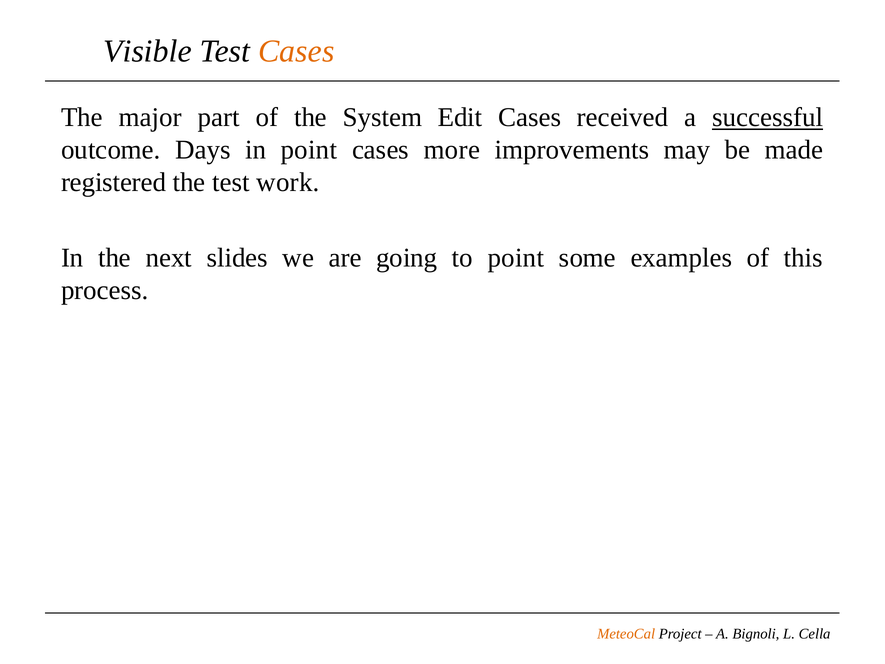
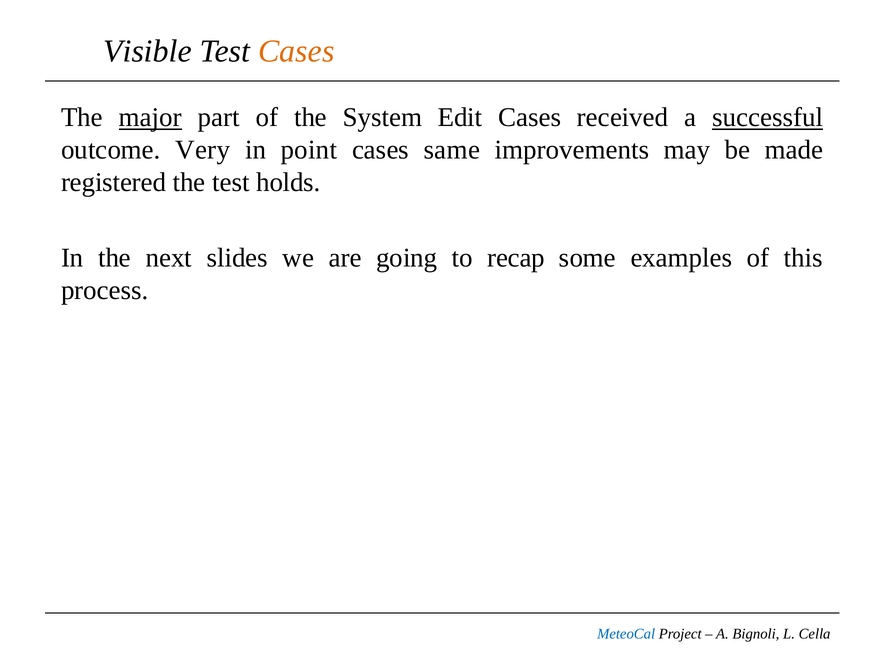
major underline: none -> present (150, 117)
Days: Days -> Very (203, 150)
more: more -> same (452, 150)
work: work -> holds (288, 182)
to point: point -> recap (516, 258)
MeteoCal colour: orange -> blue (626, 634)
